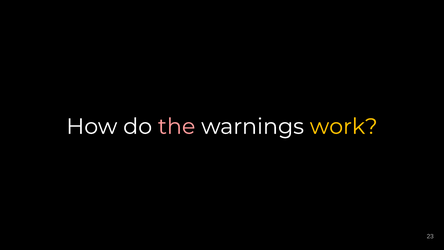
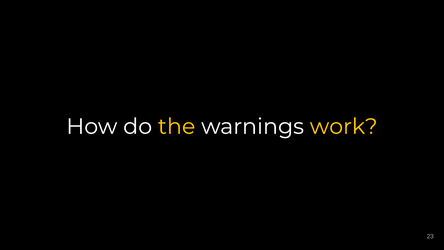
the colour: pink -> yellow (177, 126)
